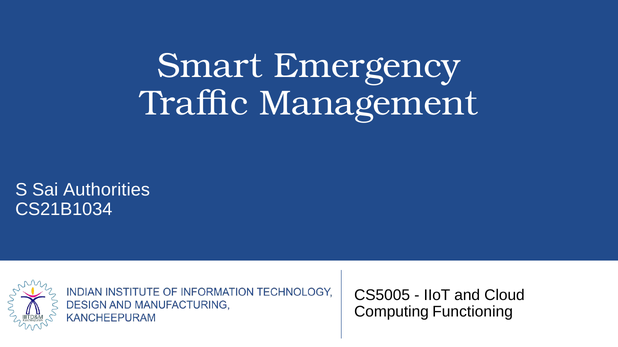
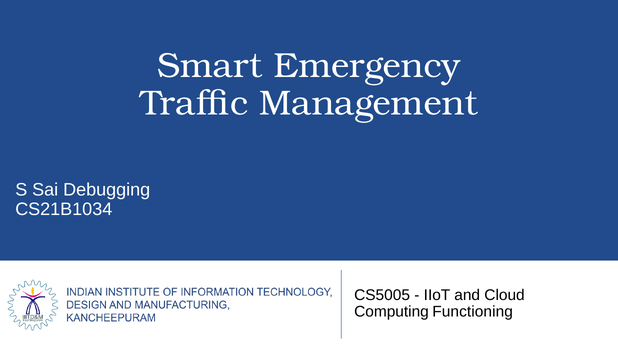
Authorities: Authorities -> Debugging (107, 190)
